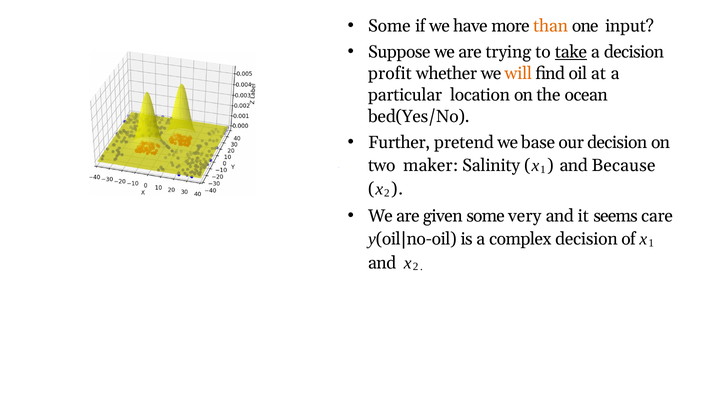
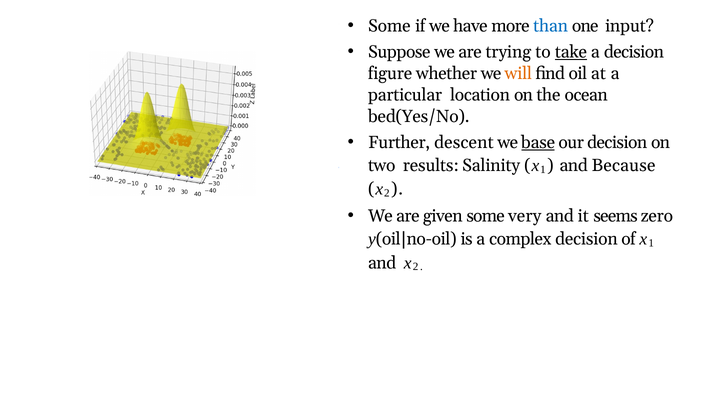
than colour: orange -> blue (551, 26)
profit: profit -> figure (390, 73)
pretend: pretend -> descent (464, 142)
base underline: none -> present (538, 142)
maker: maker -> results (431, 165)
care: care -> zero (657, 216)
